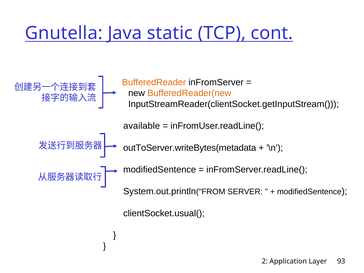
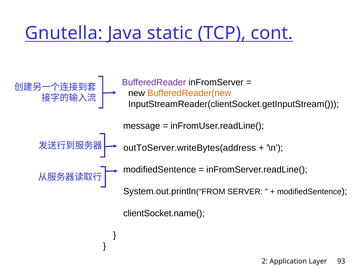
BufferedReader colour: orange -> purple (154, 82)
available: available -> message (142, 126)
outToServer.writeBytes(metadata: outToServer.writeBytes(metadata -> outToServer.writeBytes(address (190, 148)
clientSocket.usual(: clientSocket.usual( -> clientSocket.name( (164, 213)
